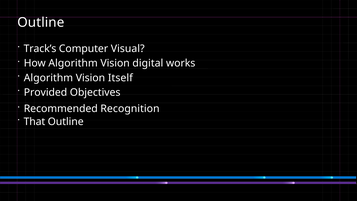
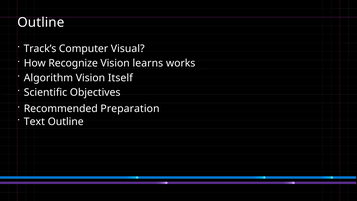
How Algorithm: Algorithm -> Recognize (73, 63)
digital: digital -> learns (148, 63)
Provided: Provided -> Scientific (45, 92)
Recognition: Recognition -> Preparation (130, 109)
That: That -> Text (34, 122)
